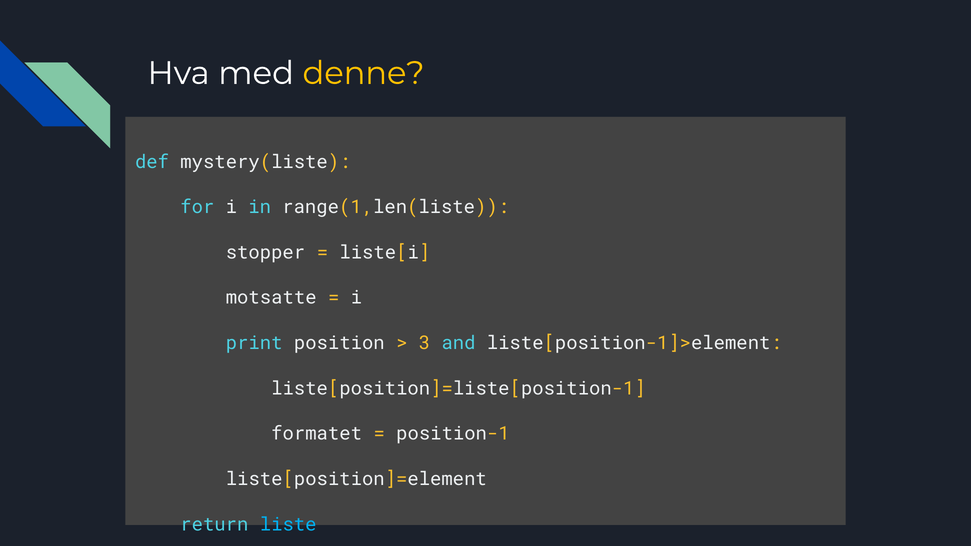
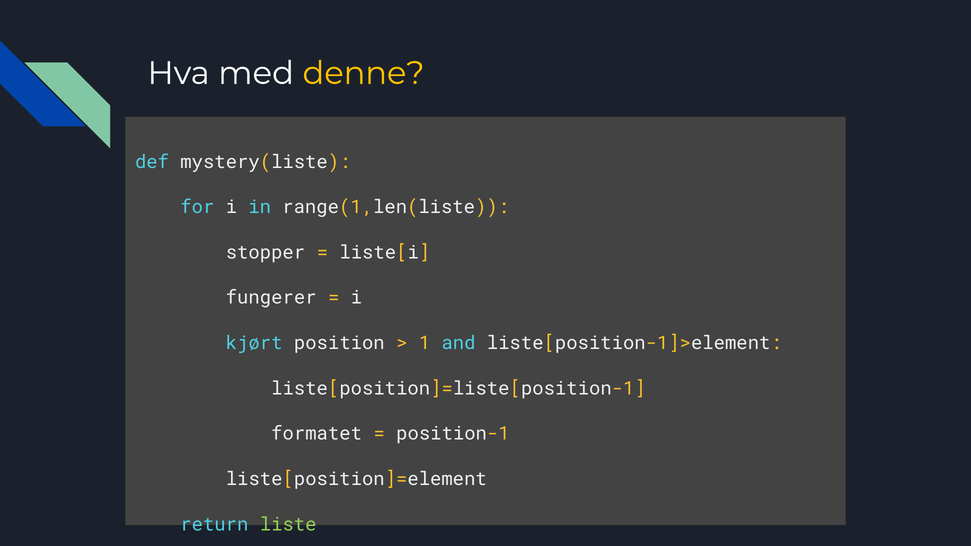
motsatte: motsatte -> fungerer (271, 298)
print: print -> kjørt (254, 343)
3: 3 -> 1 (425, 343)
liste colour: light blue -> light green (288, 525)
